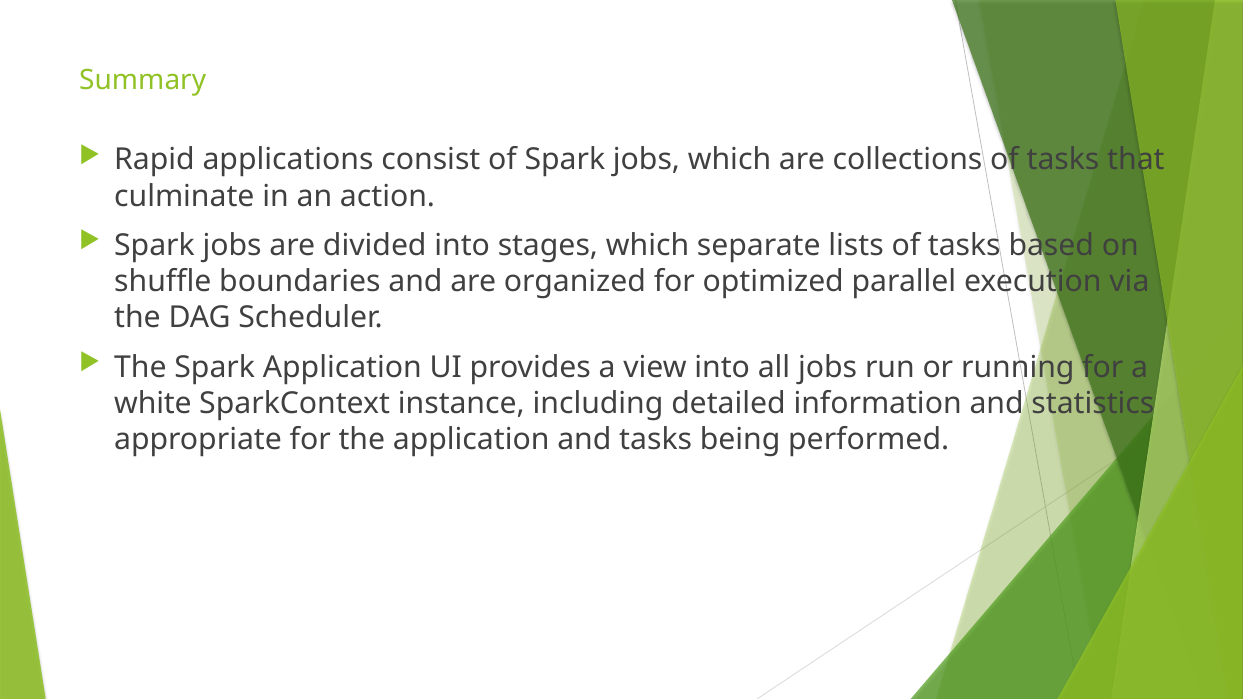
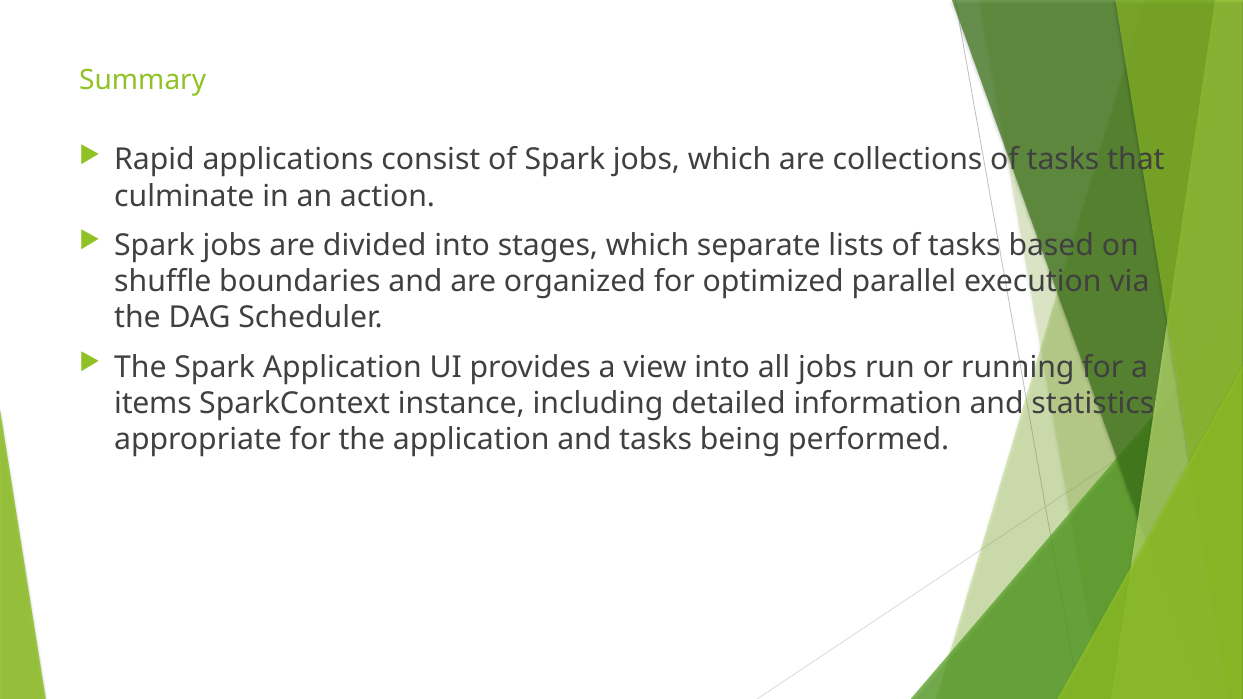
white: white -> items (153, 403)
